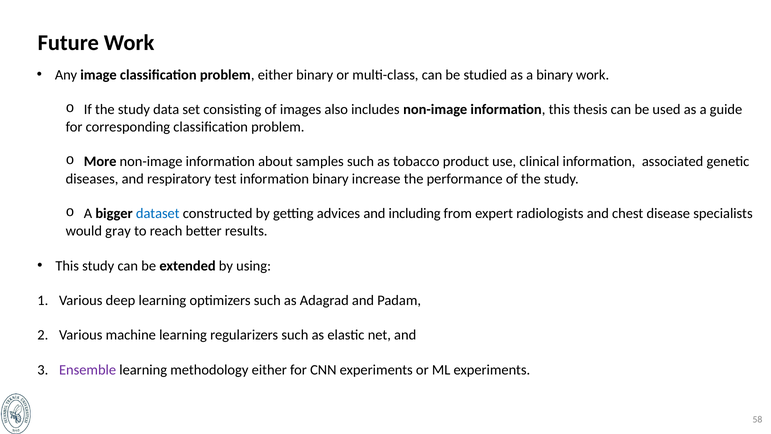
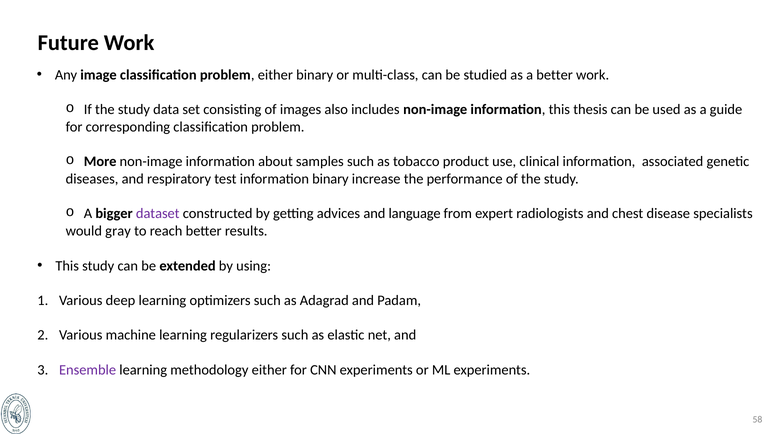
a binary: binary -> better (555, 75)
dataset colour: blue -> purple (158, 214)
including: including -> language (415, 214)
